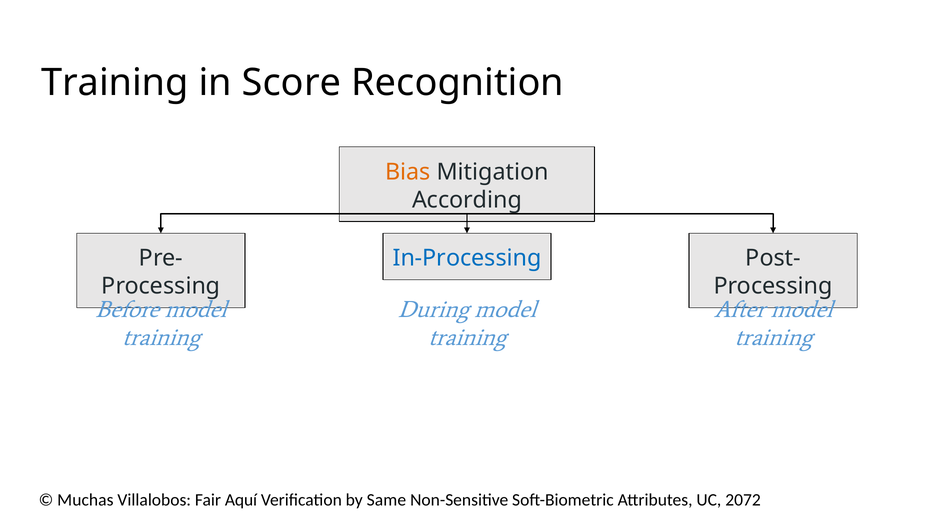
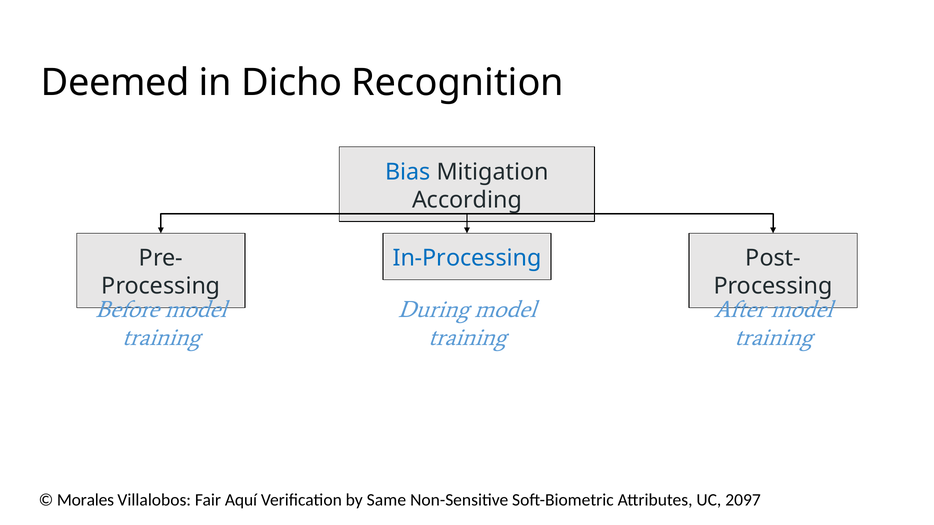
Training: Training -> Deemed (115, 83)
Score: Score -> Dicho (292, 83)
Bias colour: orange -> blue (408, 172)
Muchas: Muchas -> Morales (85, 500)
2072: 2072 -> 2097 (743, 500)
